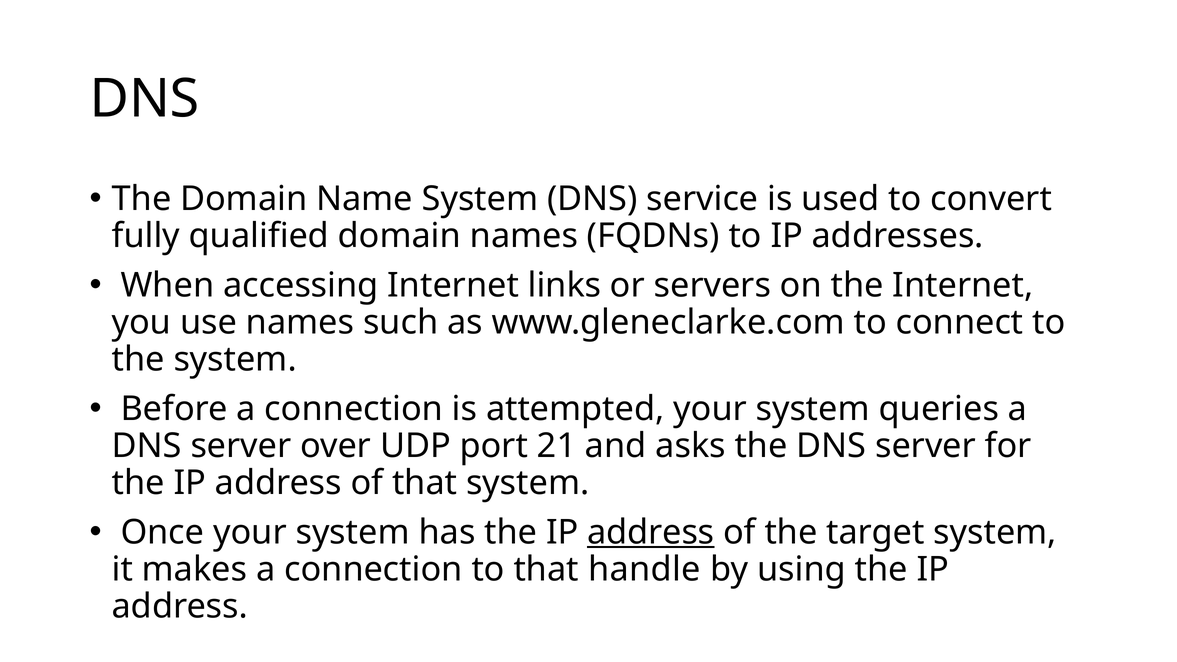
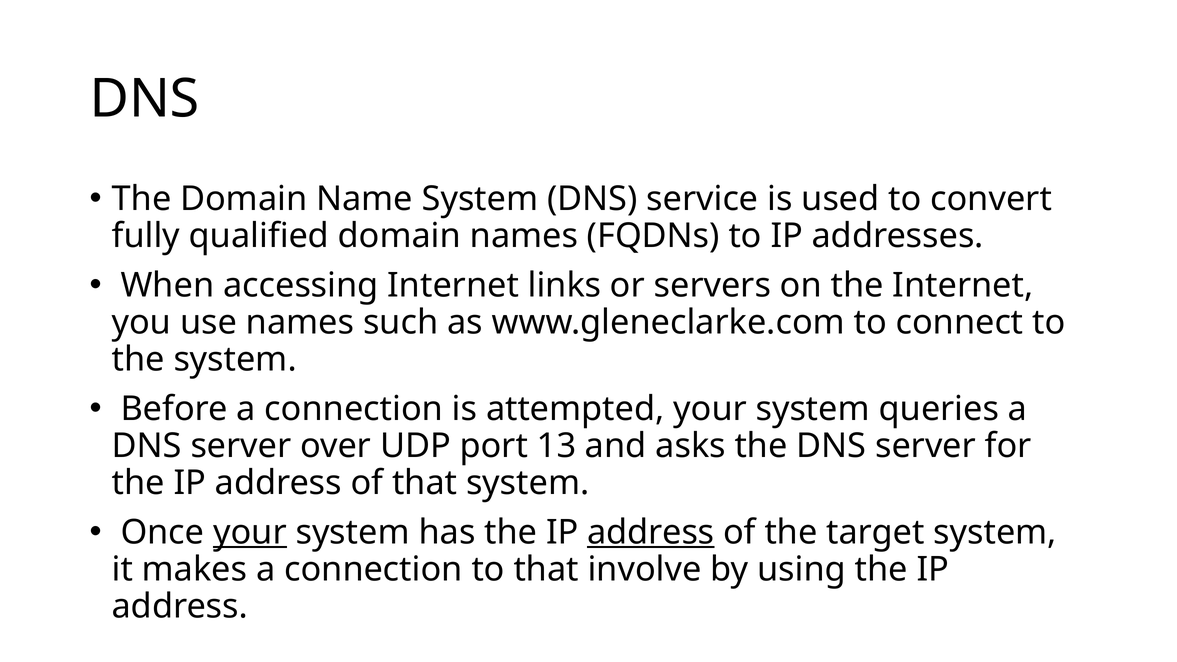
21: 21 -> 13 (557, 446)
your underline: none -> present (250, 532)
handle: handle -> involve (645, 570)
